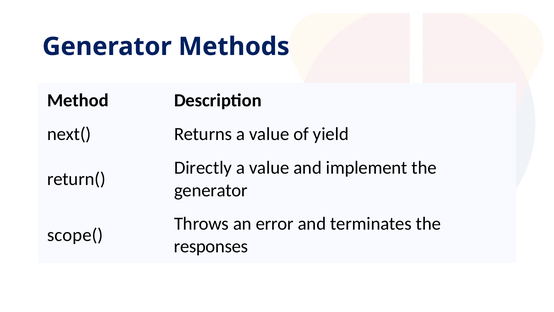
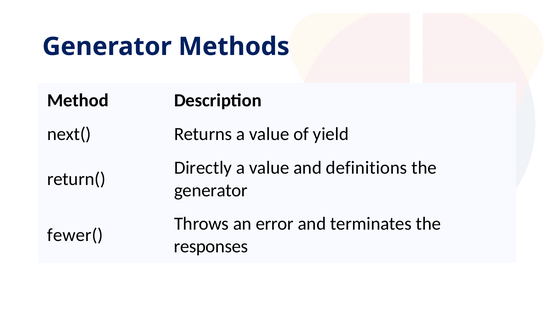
implement: implement -> definitions (367, 168)
scope(: scope( -> fewer( (75, 235)
